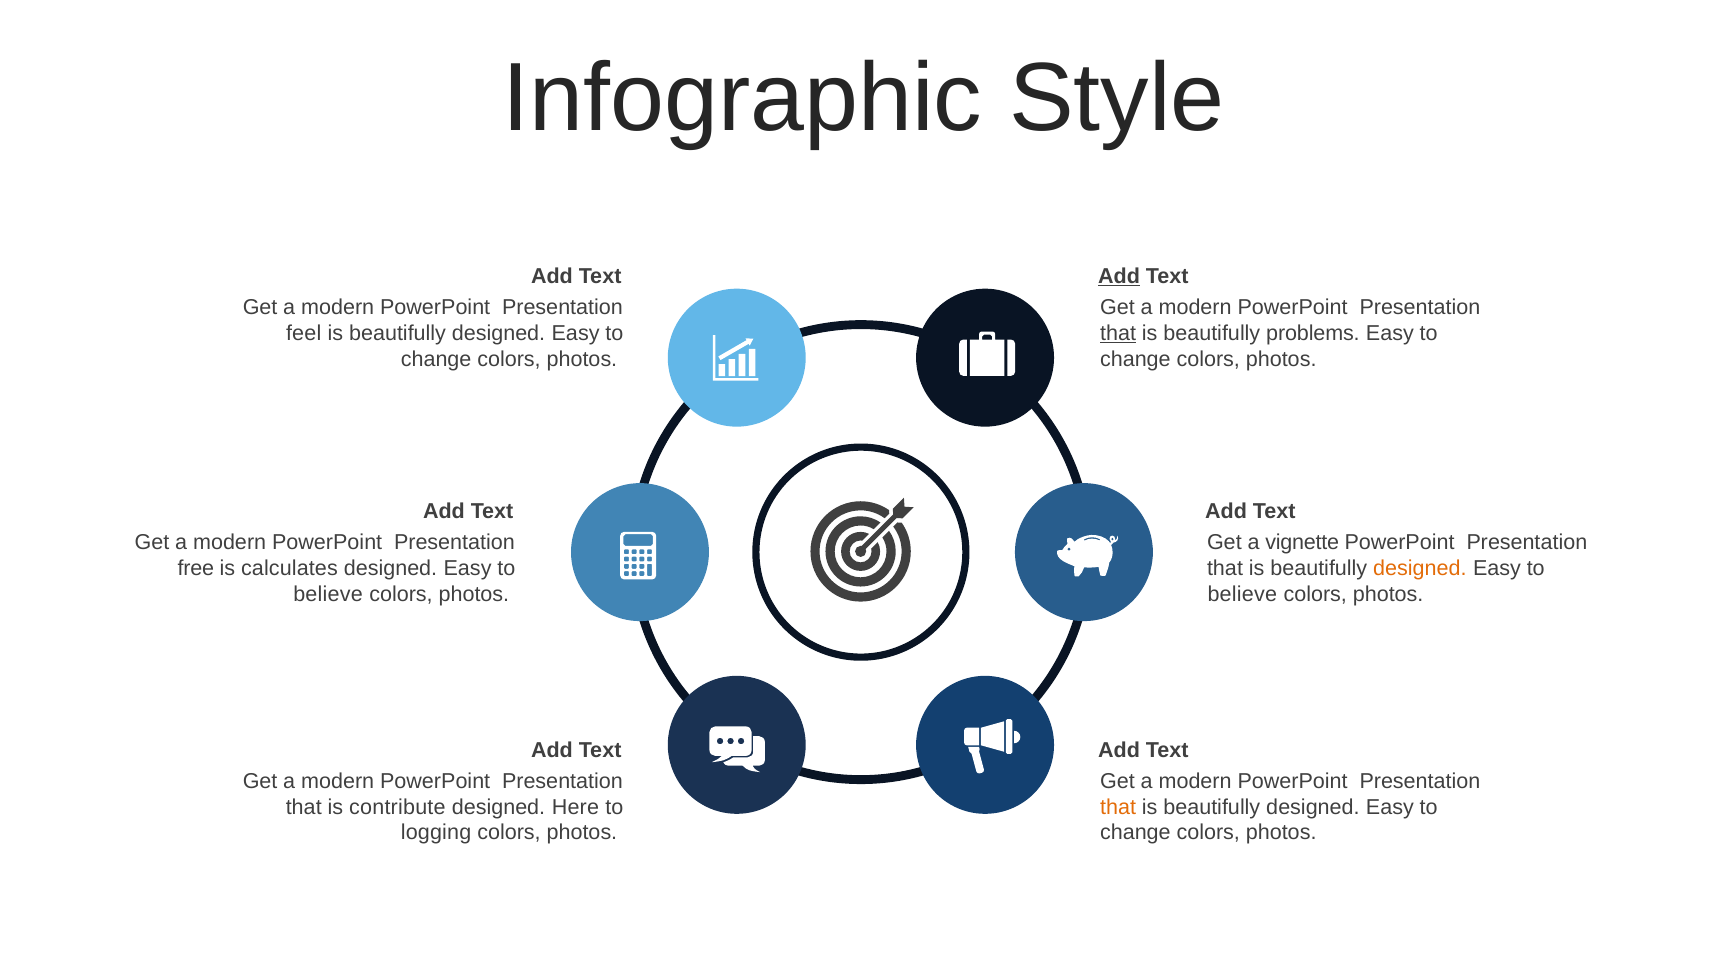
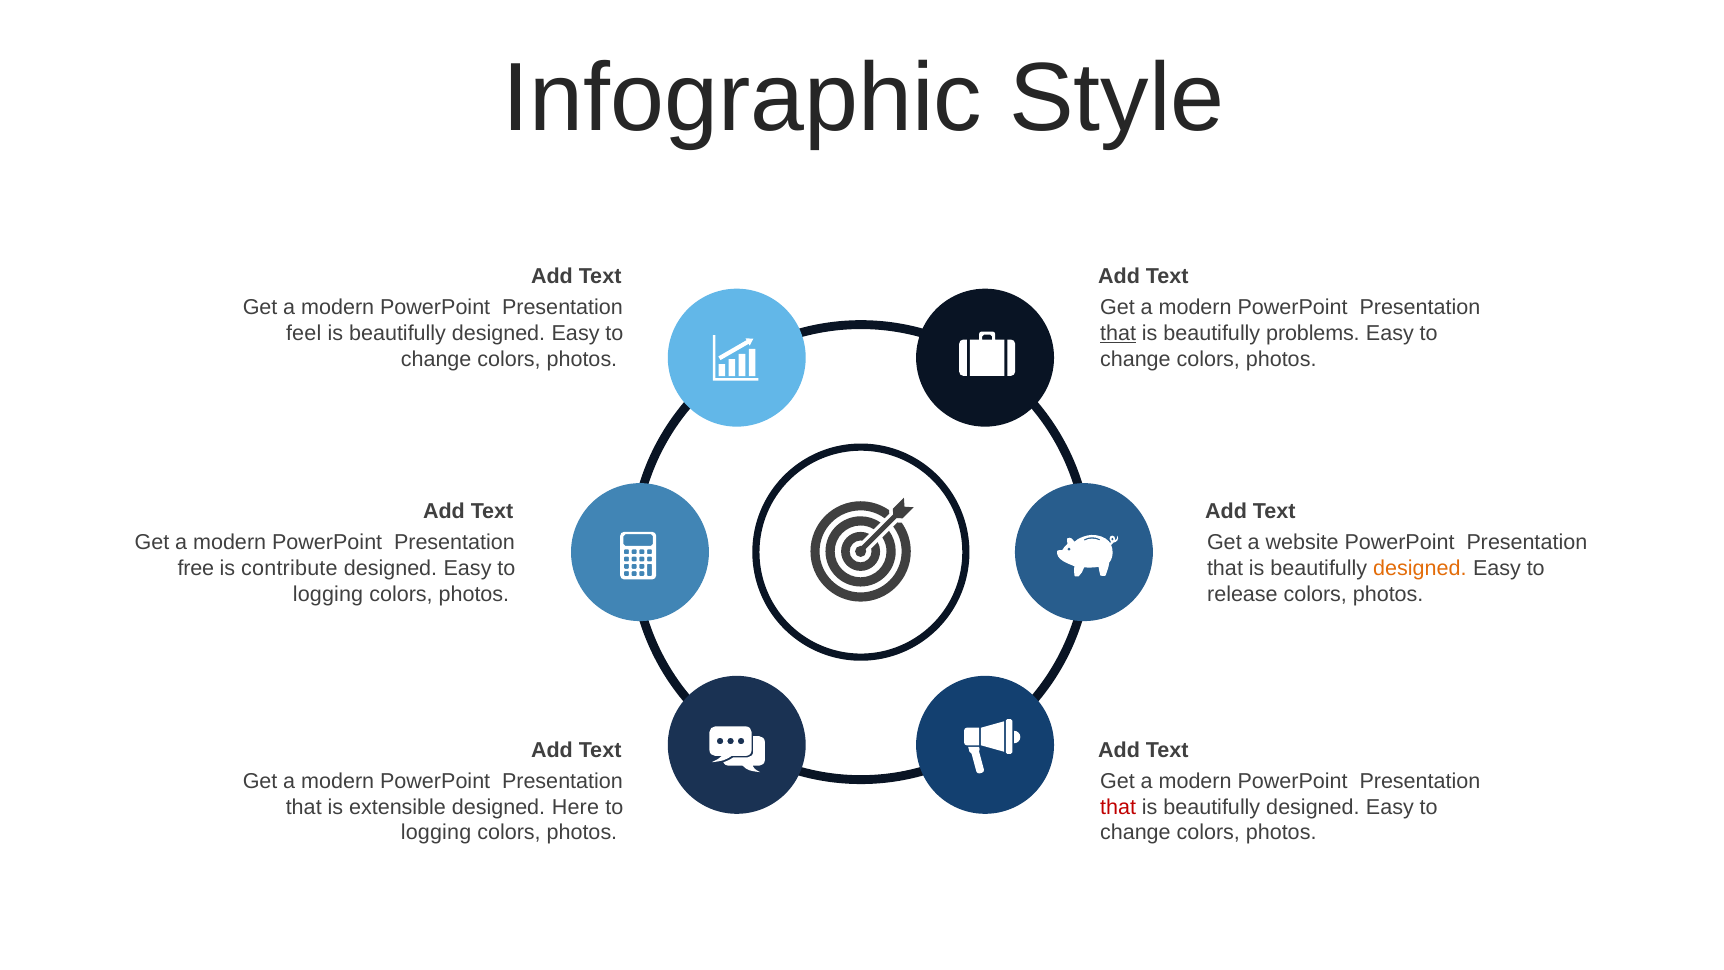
Add underline: present -> none (1119, 276)
vignette: vignette -> website (1302, 542)
calculates: calculates -> contribute (289, 568)
believe: believe -> logging (328, 594)
believe: believe -> release (1242, 594)
contribute: contribute -> extensible (398, 807)
that colour: orange -> red (1118, 807)
